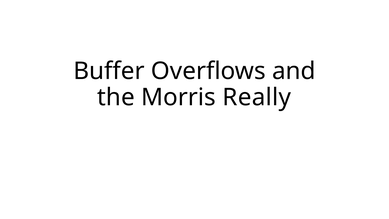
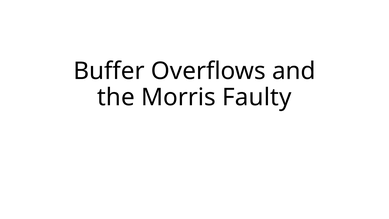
Really: Really -> Faulty (257, 97)
